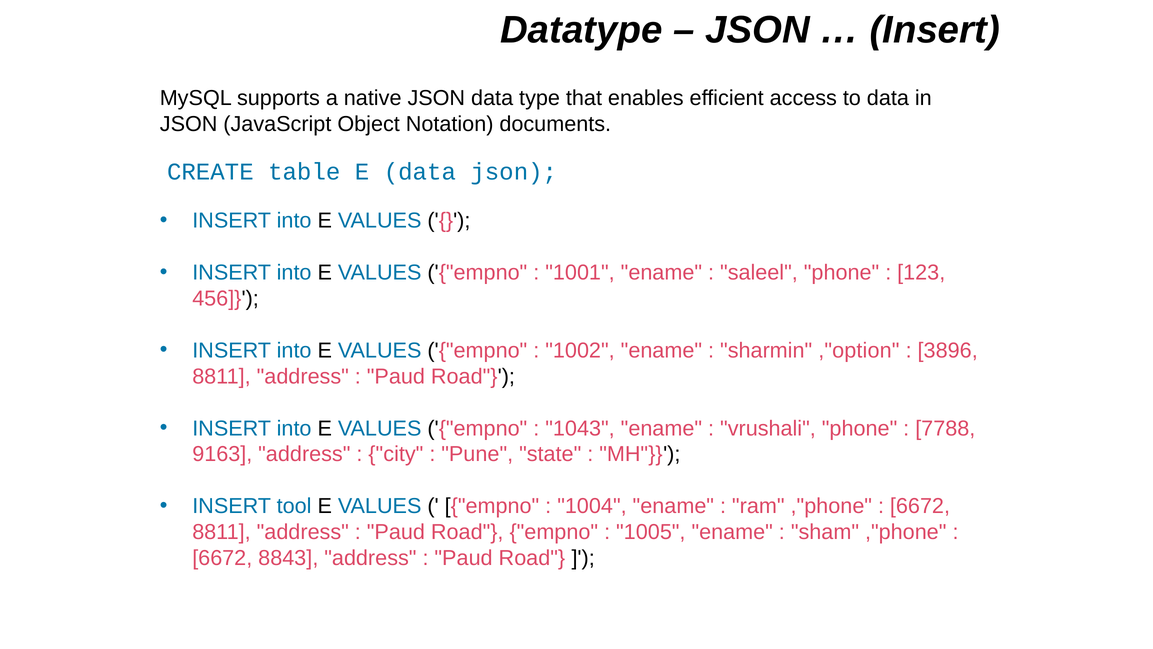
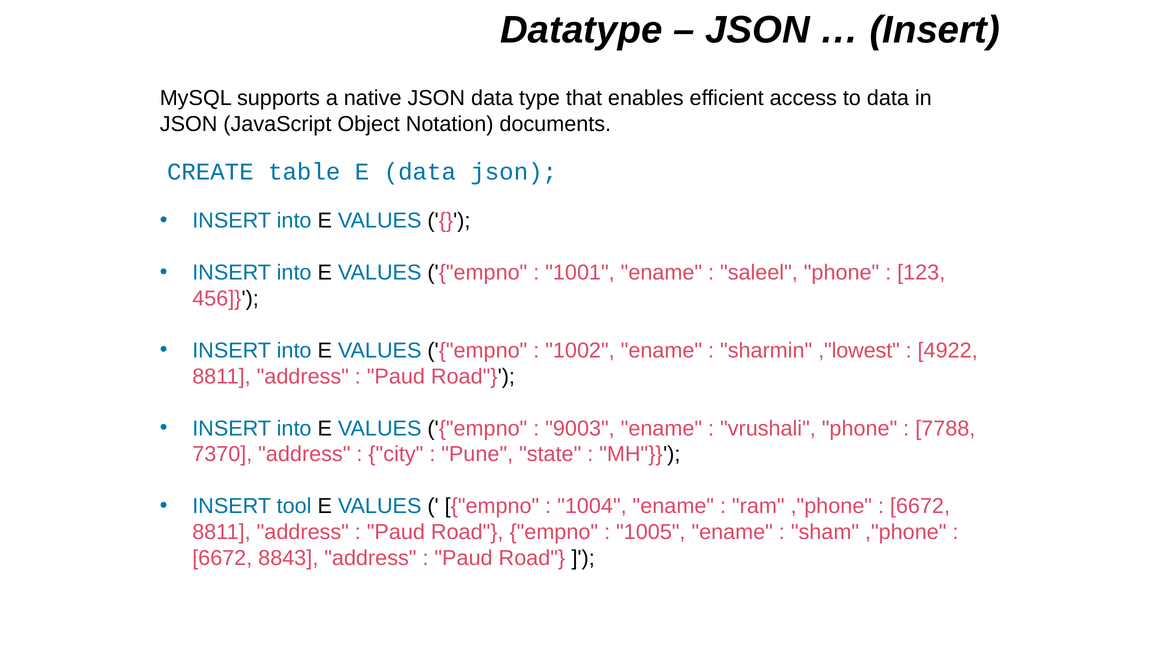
,"option: ,"option -> ,"lowest (859, 350)
3896: 3896 -> 4922 (948, 350)
1043: 1043 -> 9003 (580, 428)
9163: 9163 -> 7370 (222, 454)
